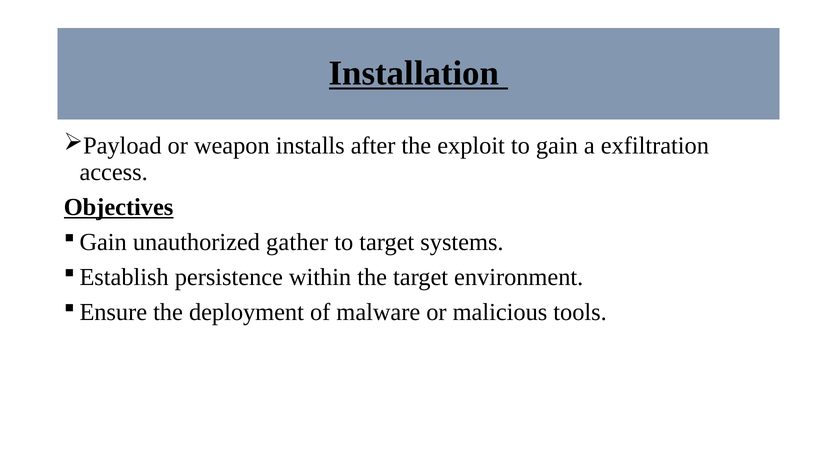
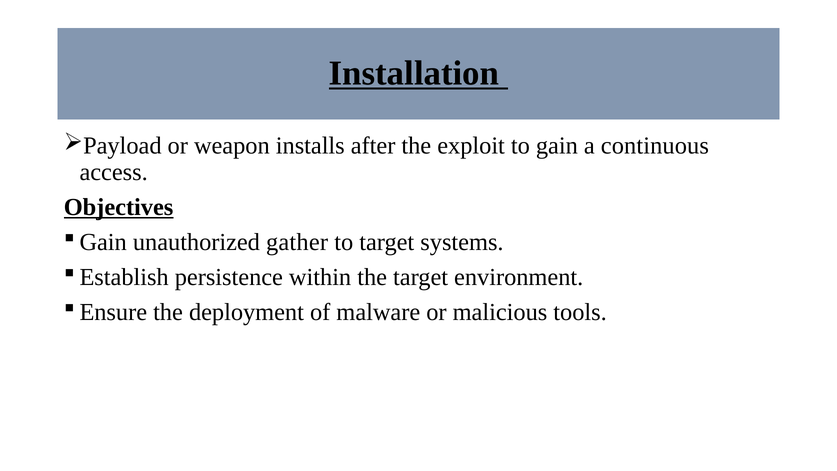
exfiltration: exfiltration -> continuous (655, 146)
